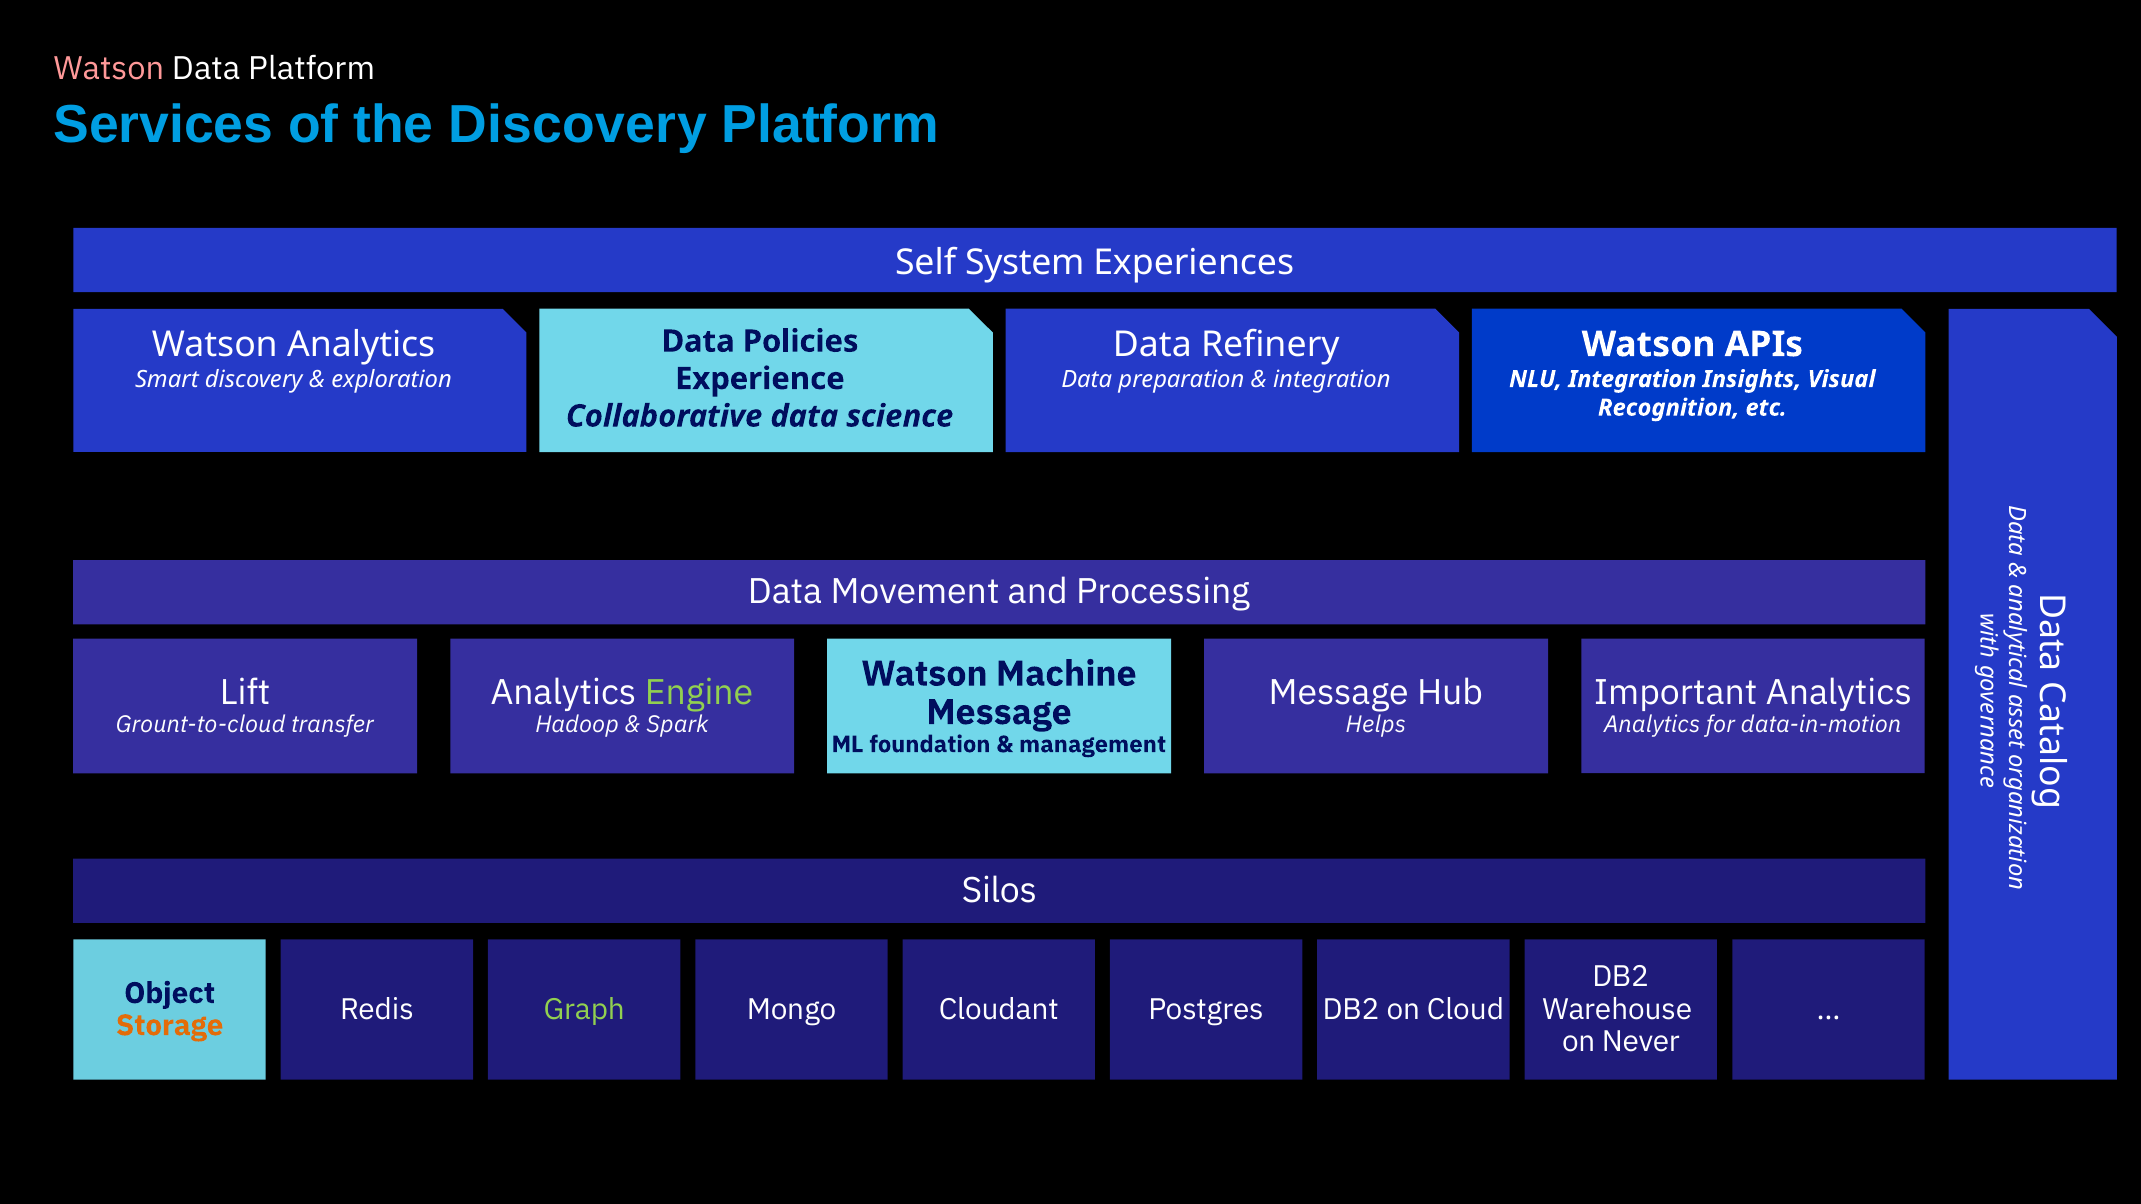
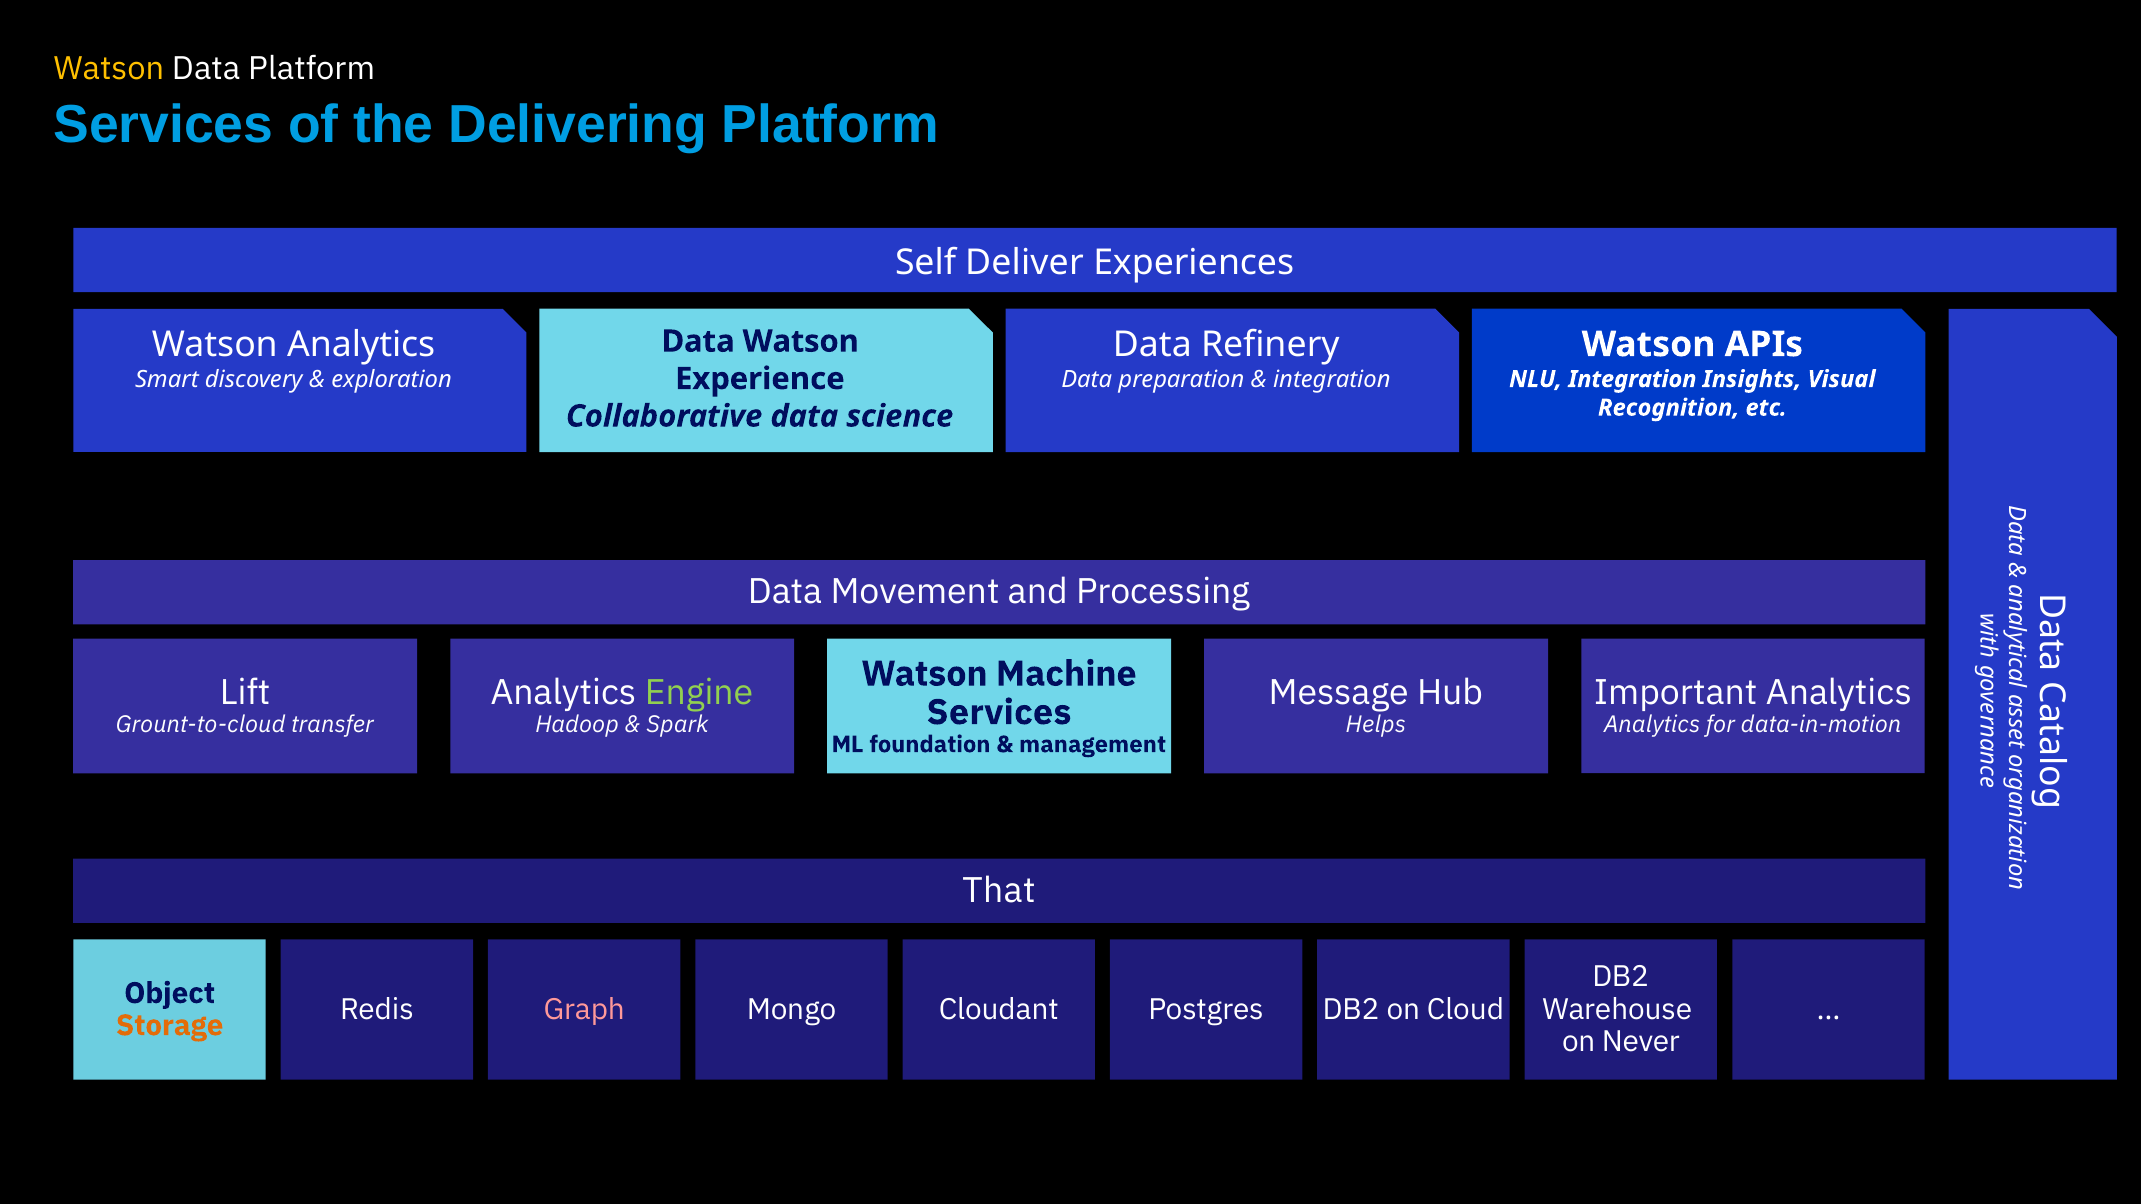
Watson colour: pink -> yellow (109, 69)
the Discovery: Discovery -> Delivering (578, 125)
System: System -> Deliver (1024, 263)
Data Policies: Policies -> Watson (801, 342)
Message: Message -> Services (999, 713)
Silos: Silos -> That (999, 891)
Graph colour: light green -> pink (584, 1010)
